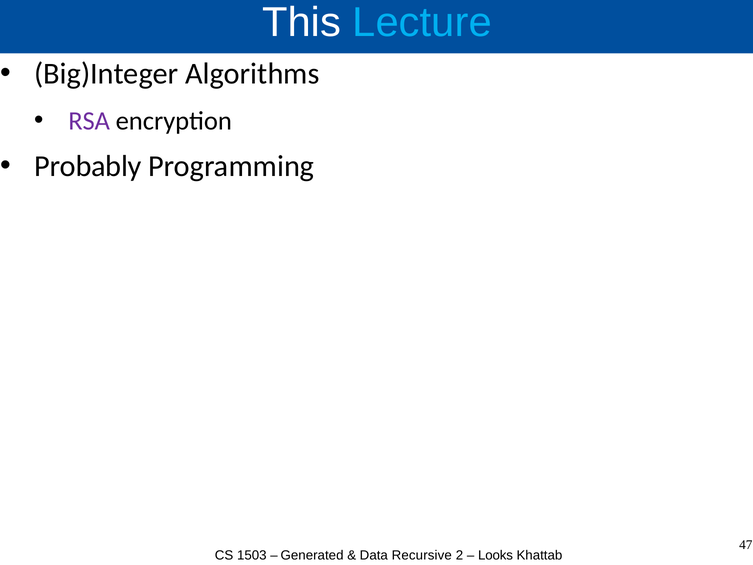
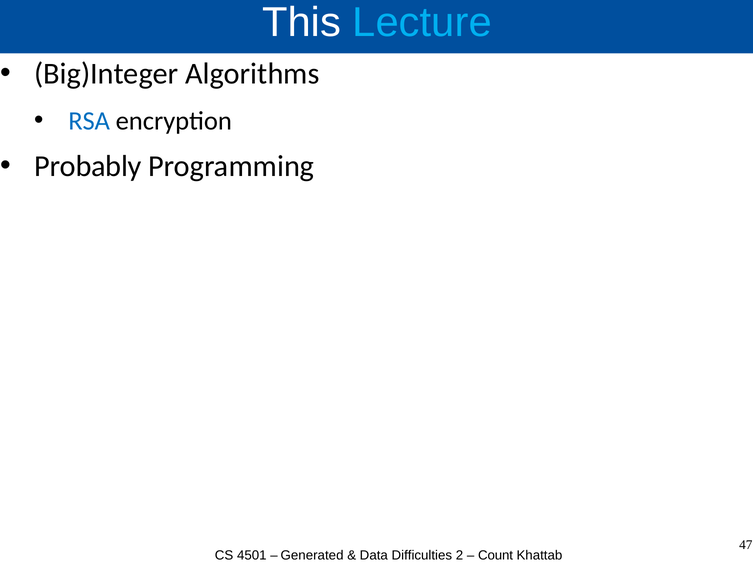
RSA colour: purple -> blue (89, 121)
1503: 1503 -> 4501 (252, 556)
Recursive: Recursive -> Difficulties (422, 556)
Looks: Looks -> Count (496, 556)
